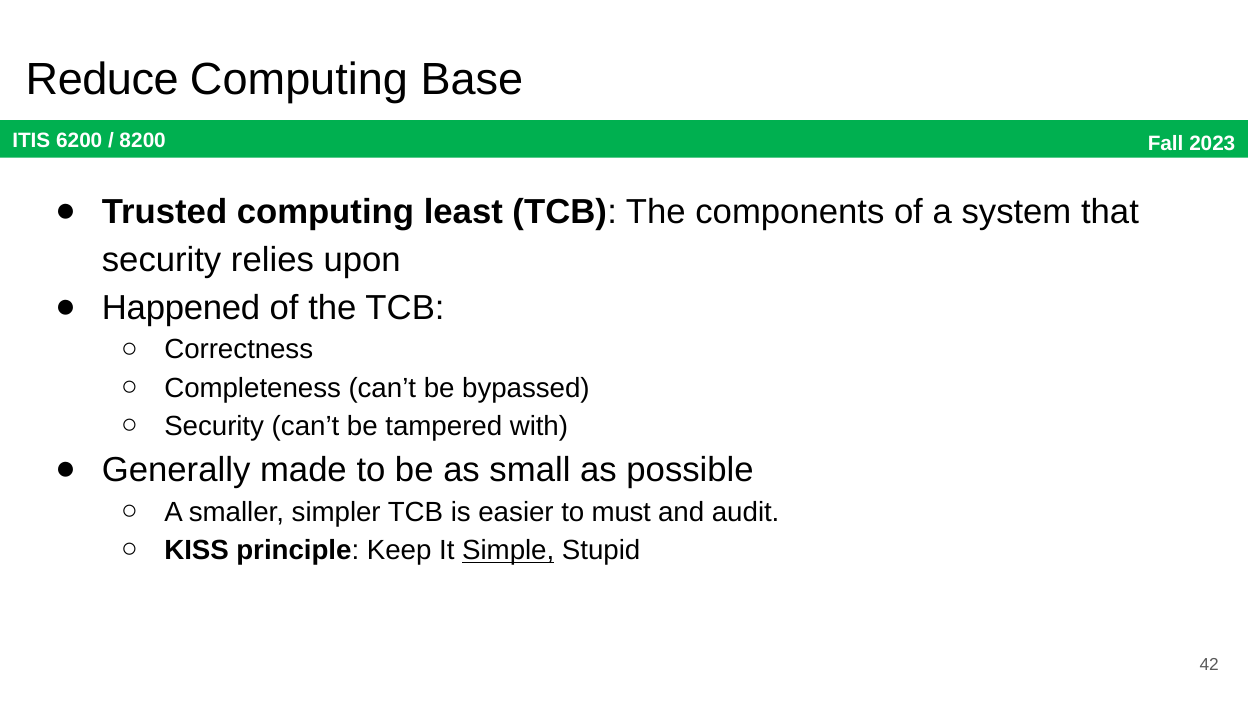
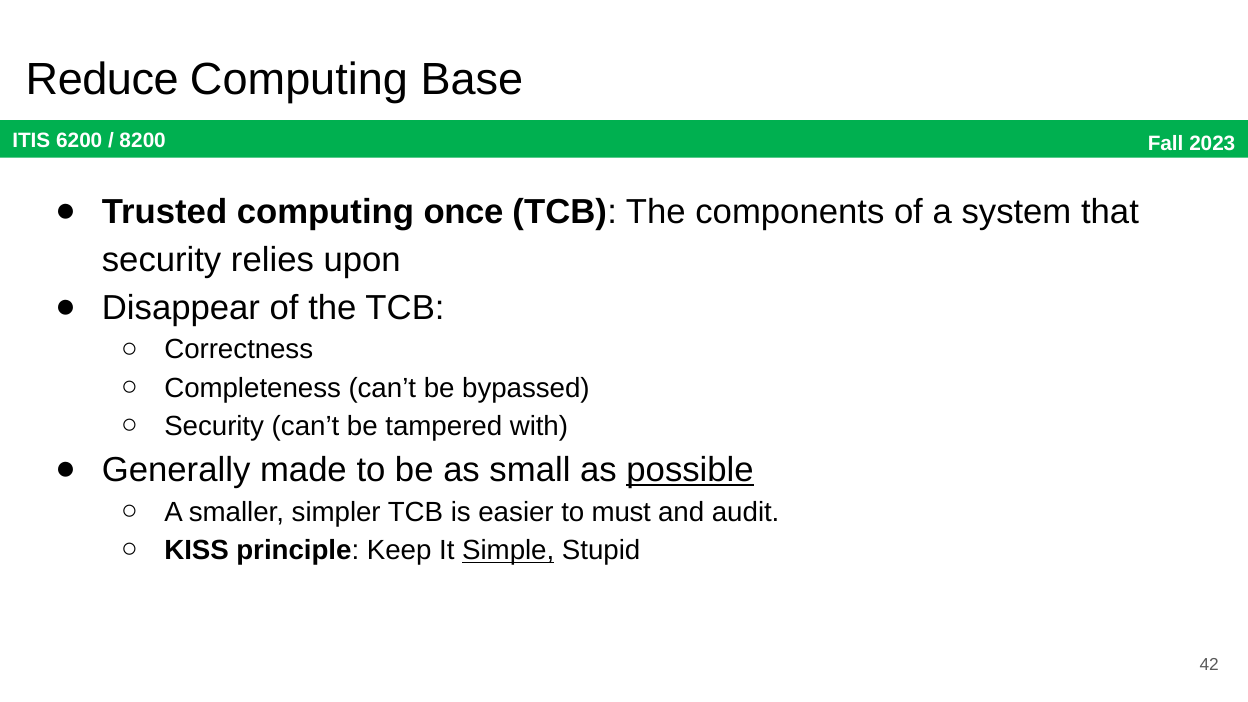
least: least -> once (464, 212)
Happened: Happened -> Disappear (181, 308)
possible underline: none -> present (690, 470)
